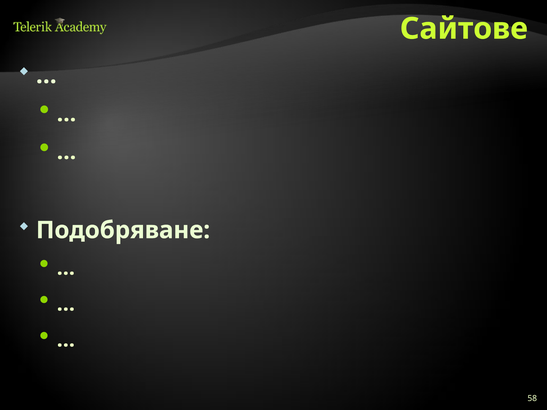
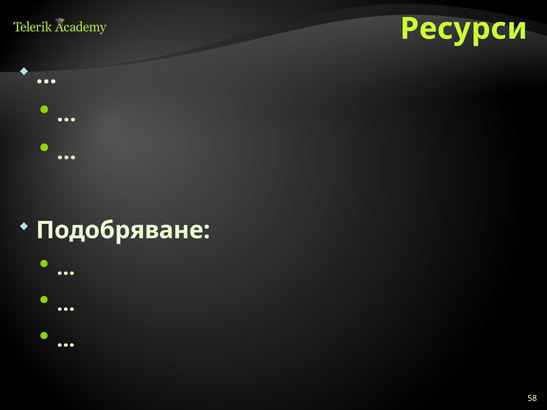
Сайтове: Сайтове -> Ресурси (464, 29)
